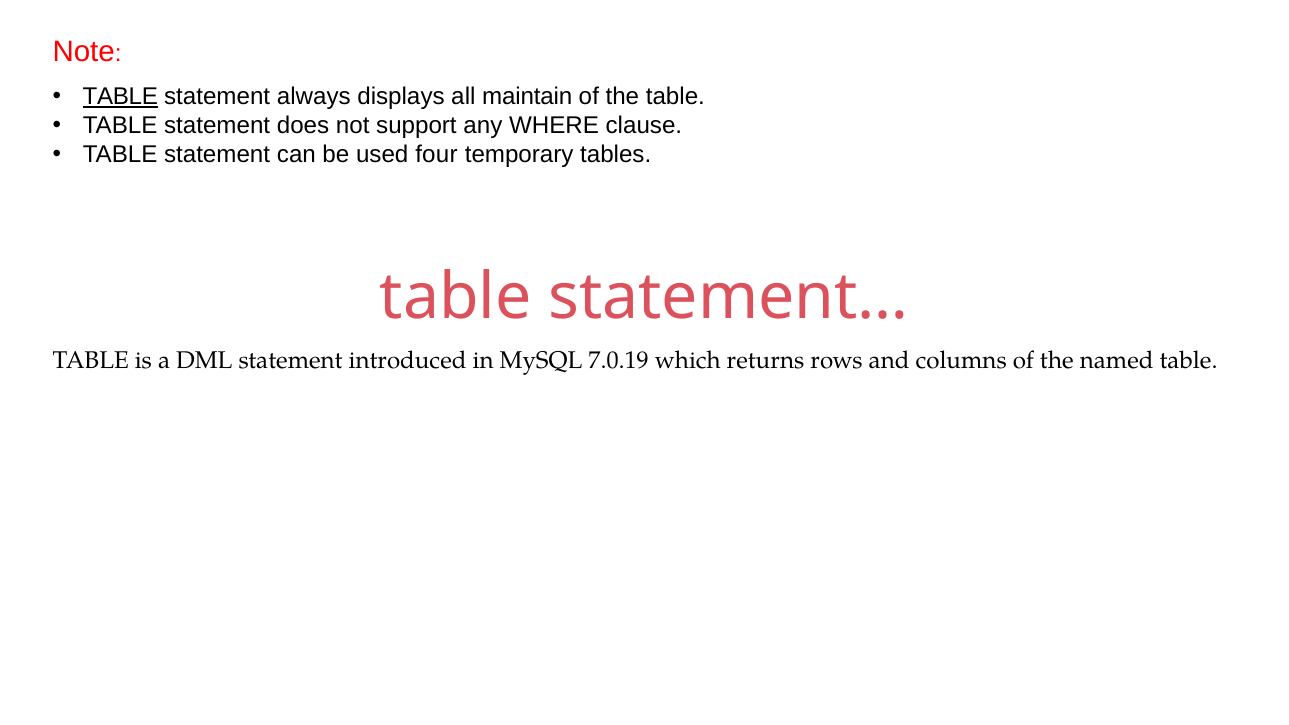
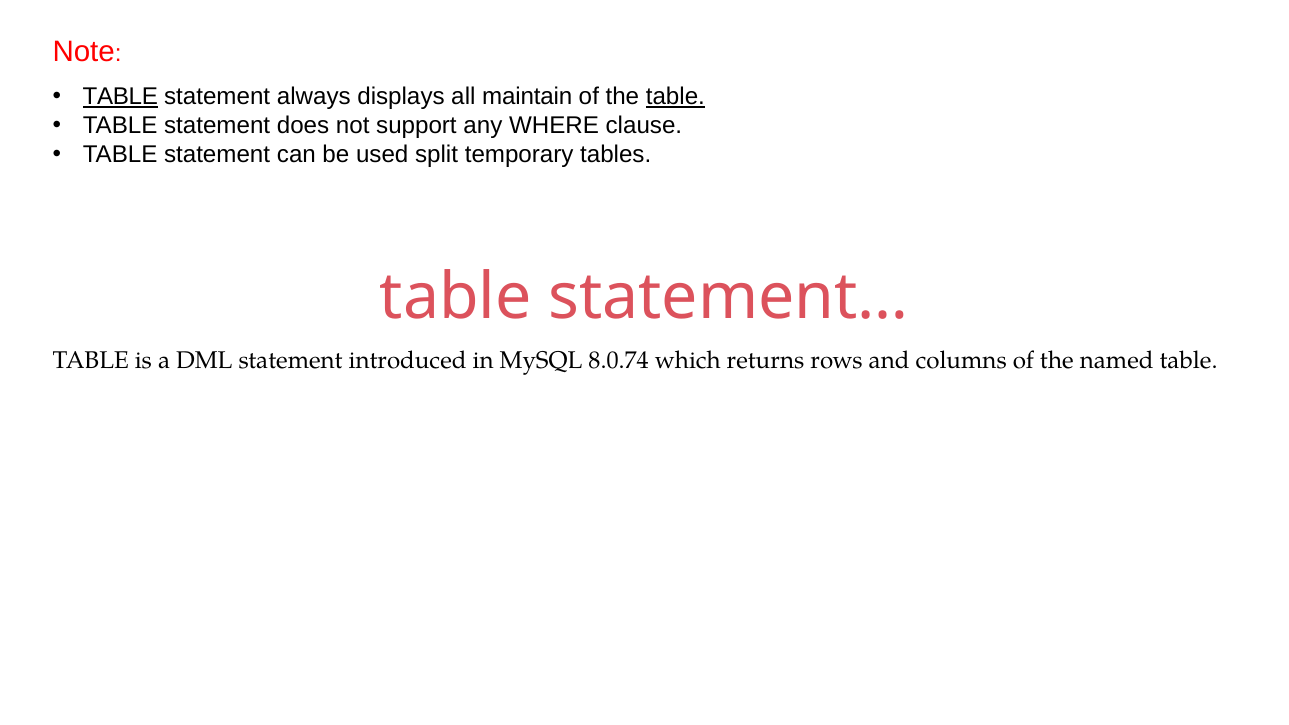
table underline: none -> present (675, 97)
four: four -> split (437, 155)
7.0.19: 7.0.19 -> 8.0.74 (619, 361)
